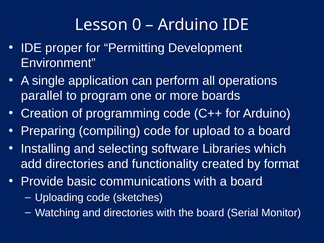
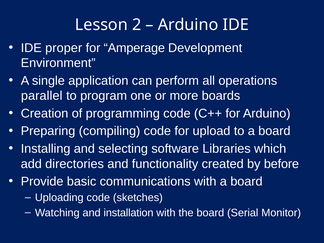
0: 0 -> 2 (137, 25)
Permitting: Permitting -> Amperage (134, 48)
format: format -> before (281, 164)
and directories: directories -> installation (129, 213)
